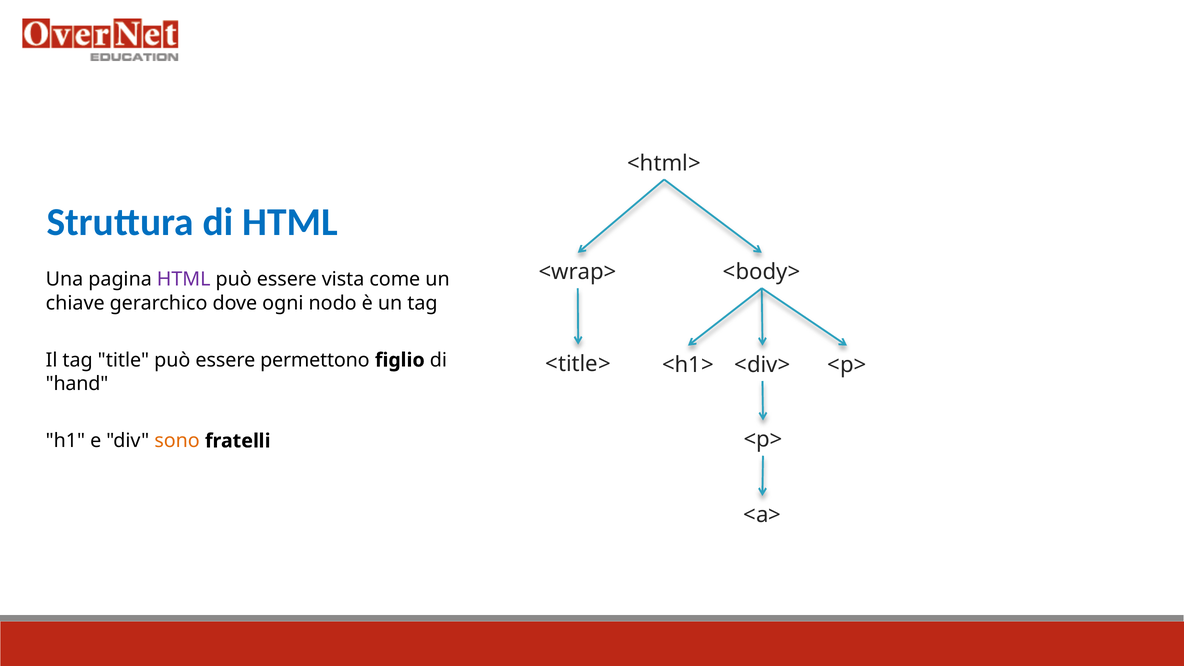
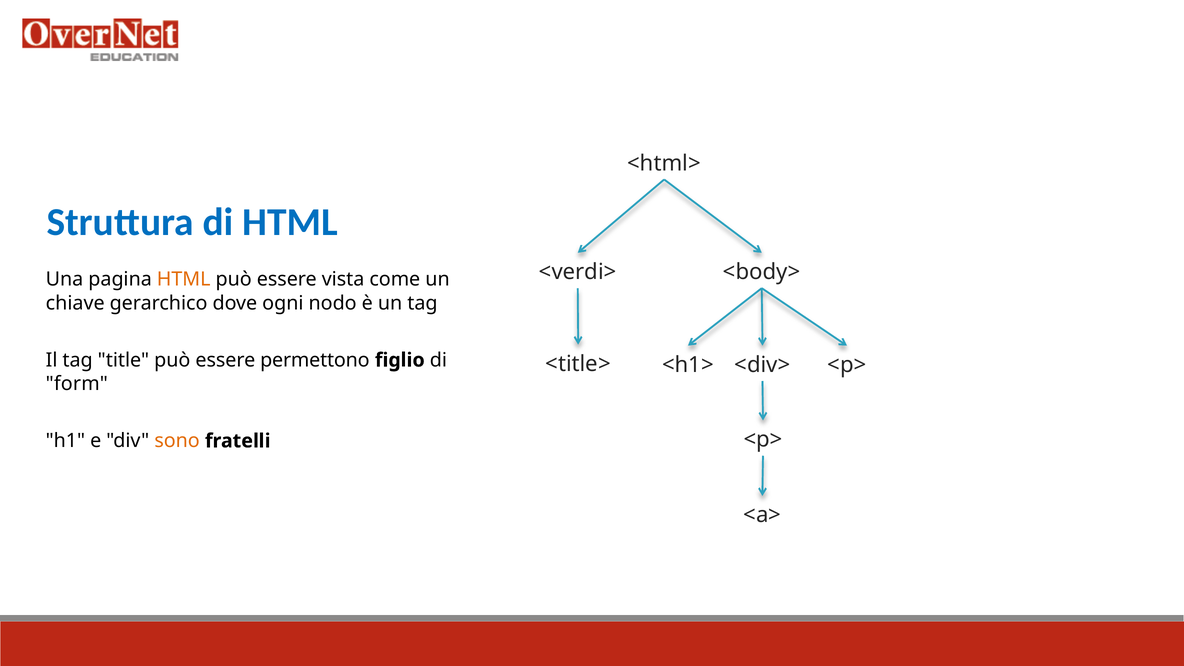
<wrap>: <wrap> -> <verdi> (578, 272)
HTML colour: purple -> orange (184, 279)
hand: hand -> form (77, 384)
